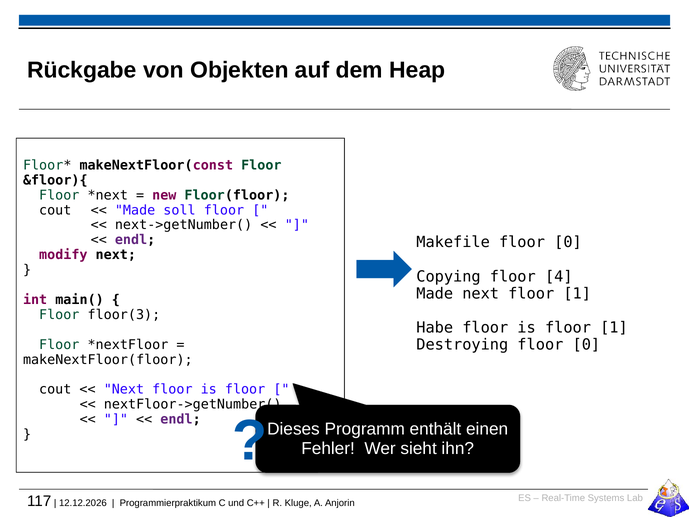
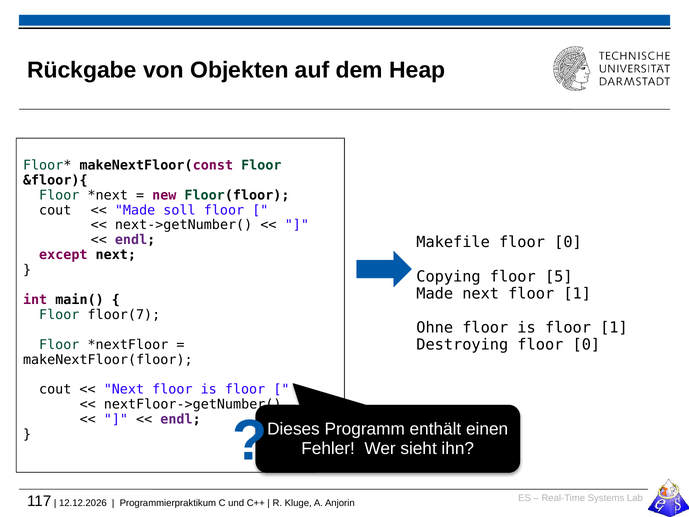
modify: modify -> except (63, 255)
4: 4 -> 5 (559, 276)
floor(3: floor(3 -> floor(7 (124, 315)
Habe: Habe -> Ohne (435, 328)
